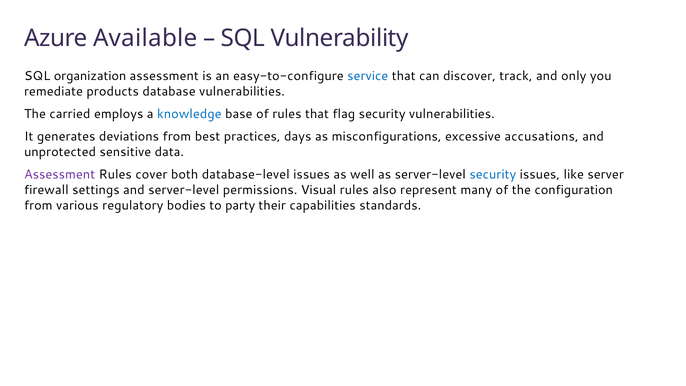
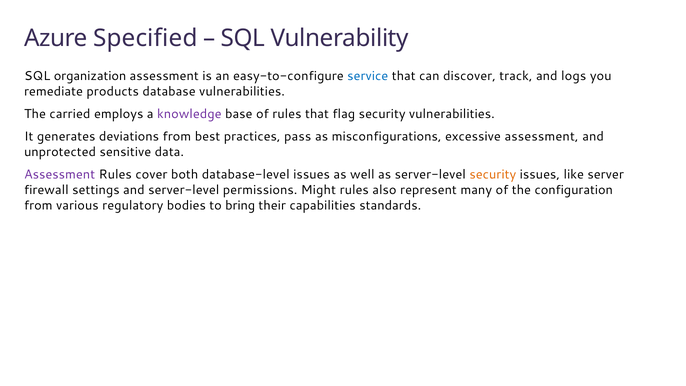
Available: Available -> Specified (145, 38)
only: only -> logs (574, 76)
knowledge colour: blue -> purple (189, 114)
days: days -> pass (298, 136)
excessive accusations: accusations -> assessment (542, 136)
security colour: blue -> orange (493, 174)
Visual: Visual -> Might (318, 190)
party: party -> bring (240, 205)
